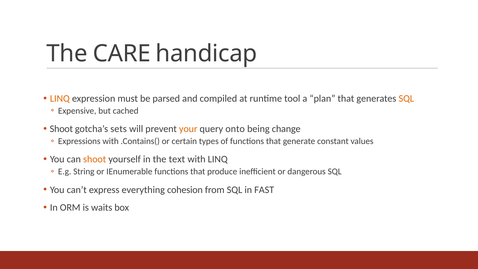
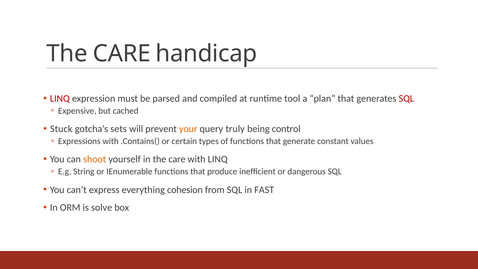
LINQ colour: orange -> red (60, 98)
SQL colour: orange -> red (406, 98)
Shoot: Shoot -> Stuck (61, 129)
onto: onto -> truly (235, 129)
change: change -> control (286, 129)
in the text: text -> care (177, 159)
waits: waits -> solve (102, 207)
